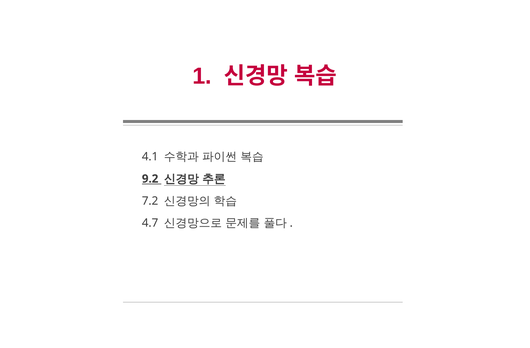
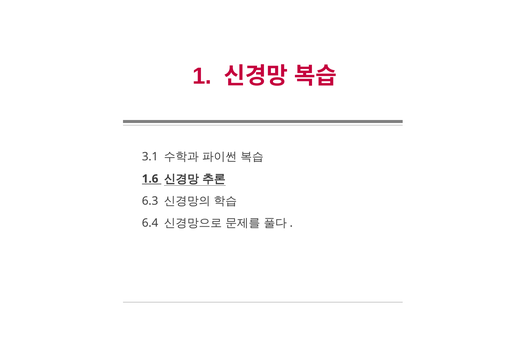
4.1: 4.1 -> 3.1 (150, 157)
9.2: 9.2 -> 1.6 (150, 179)
7.2: 7.2 -> 6.3 (150, 201)
4.7: 4.7 -> 6.4 (150, 223)
